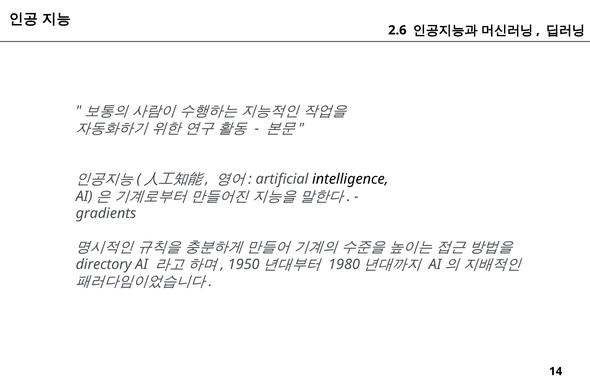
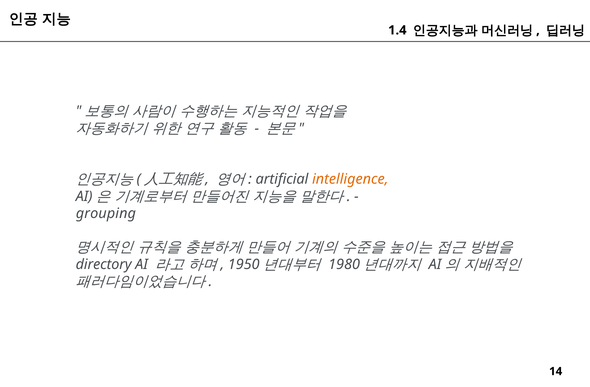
2.6: 2.6 -> 1.4 (397, 30)
intelligence colour: black -> orange (350, 179)
gradients: gradients -> grouping (106, 214)
